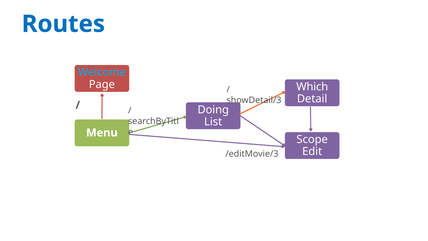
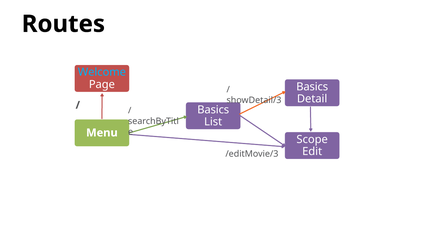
Routes colour: blue -> black (63, 24)
Which: Which -> Basics (312, 87)
Doing: Doing -> Basics (213, 110)
